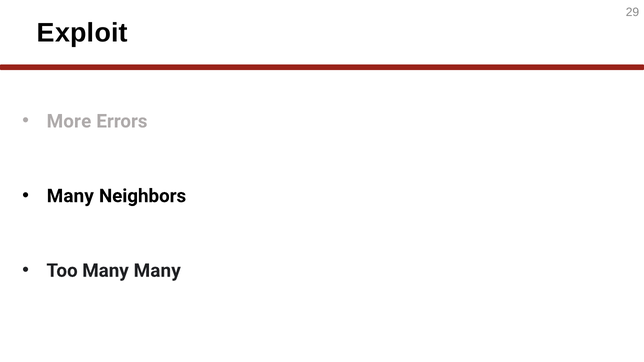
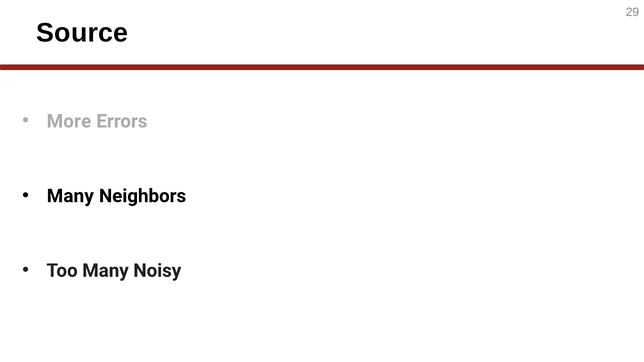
Exploit: Exploit -> Source (82, 33)
Many Many: Many -> Noisy (157, 271)
